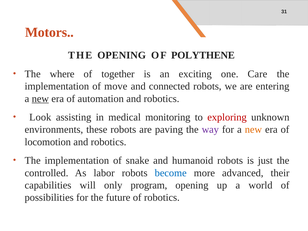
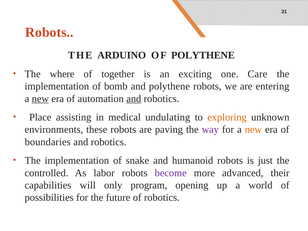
Motors: Motors -> Robots (49, 32)
THE OPENING: OPENING -> ARDUINO (122, 55)
move: move -> bomb (116, 86)
and connected: connected -> polythene (169, 86)
and underline: none -> present (134, 99)
Look: Look -> Place (40, 117)
monitoring: monitoring -> undulating (168, 117)
exploring colour: red -> orange (227, 117)
locomotion: locomotion -> boundaries (48, 142)
become colour: blue -> purple (171, 173)
